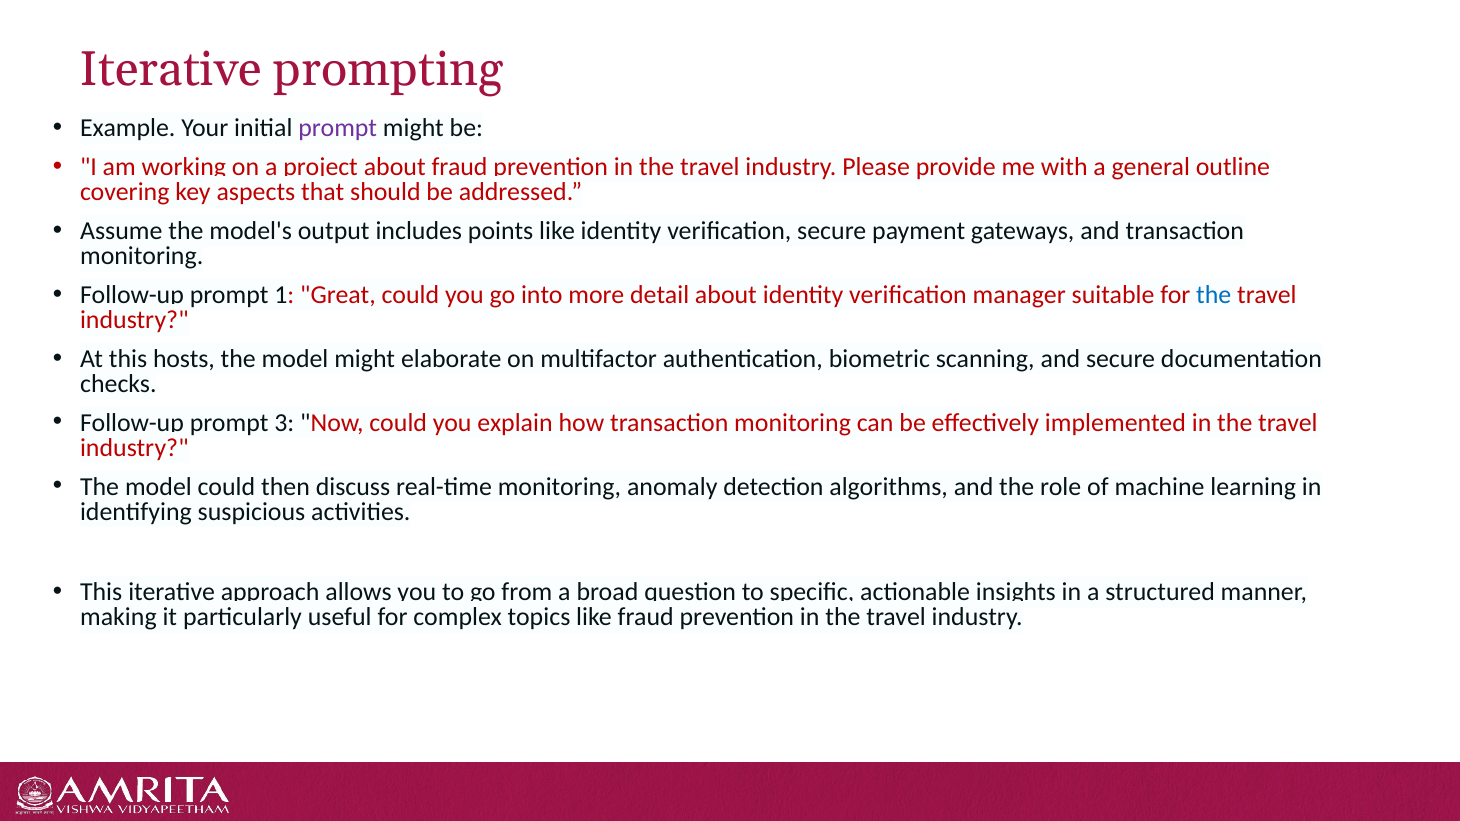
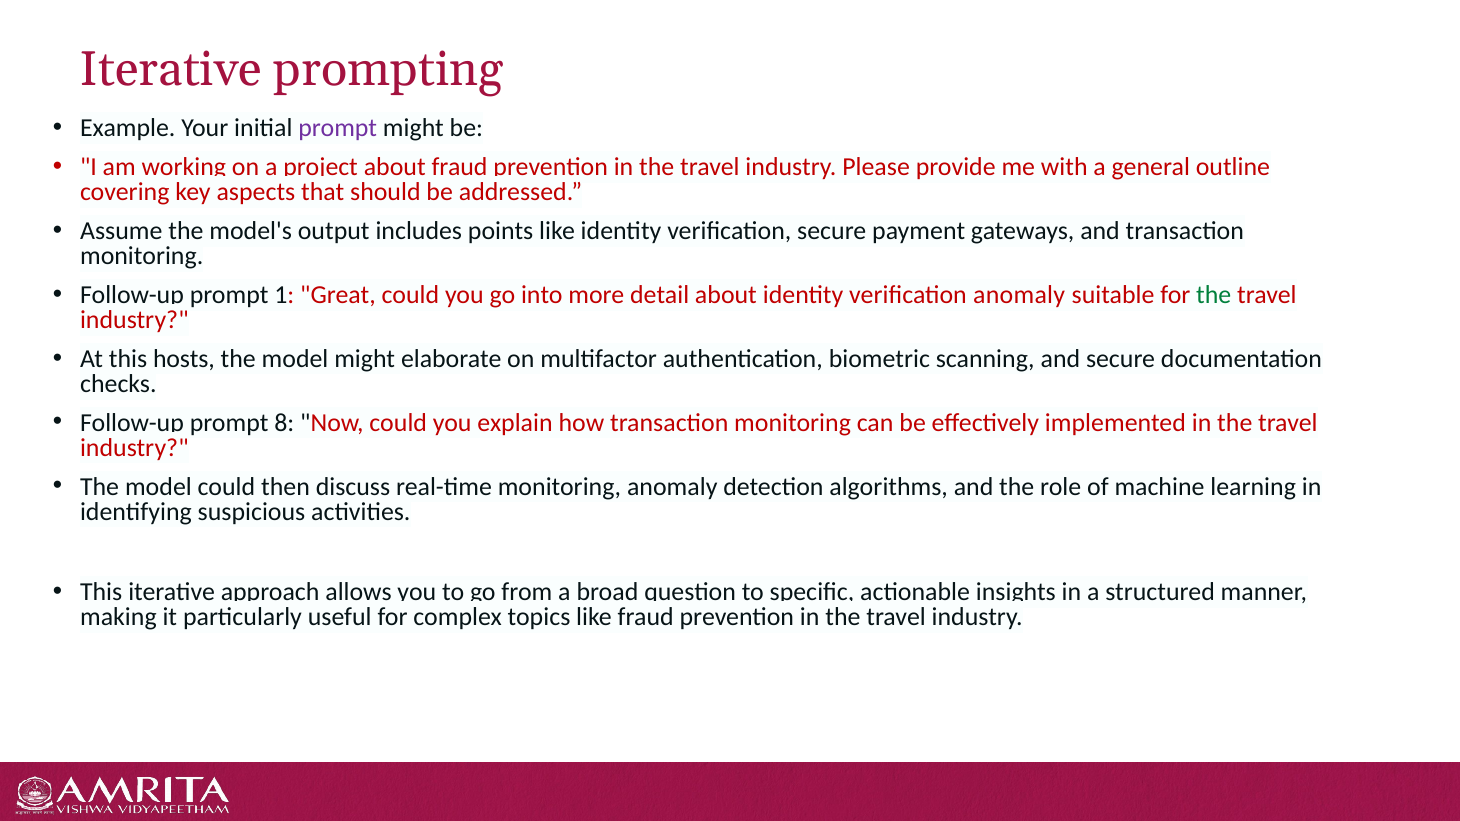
verification manager: manager -> anomaly (1019, 295)
the colour: blue -> green (1214, 295)
3: 3 -> 8 (284, 423)
